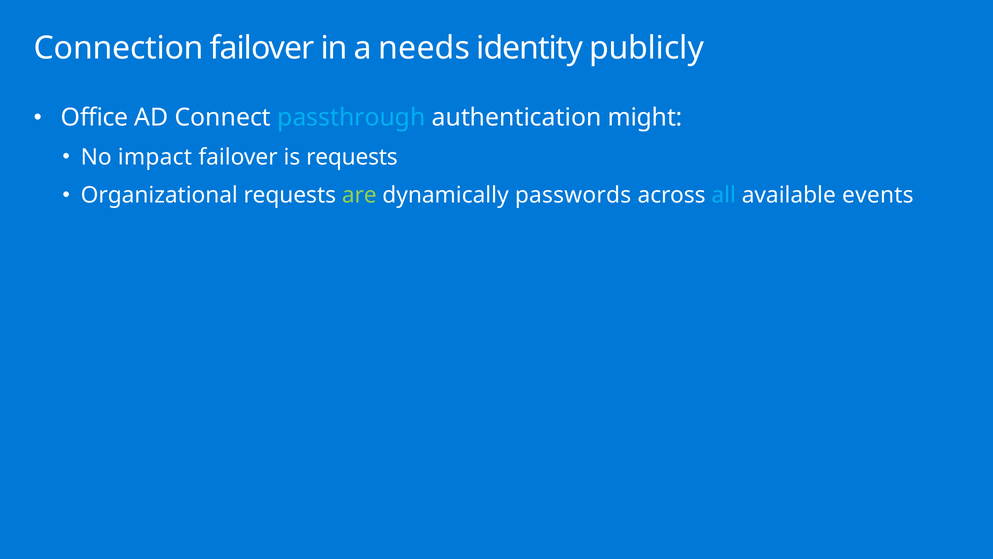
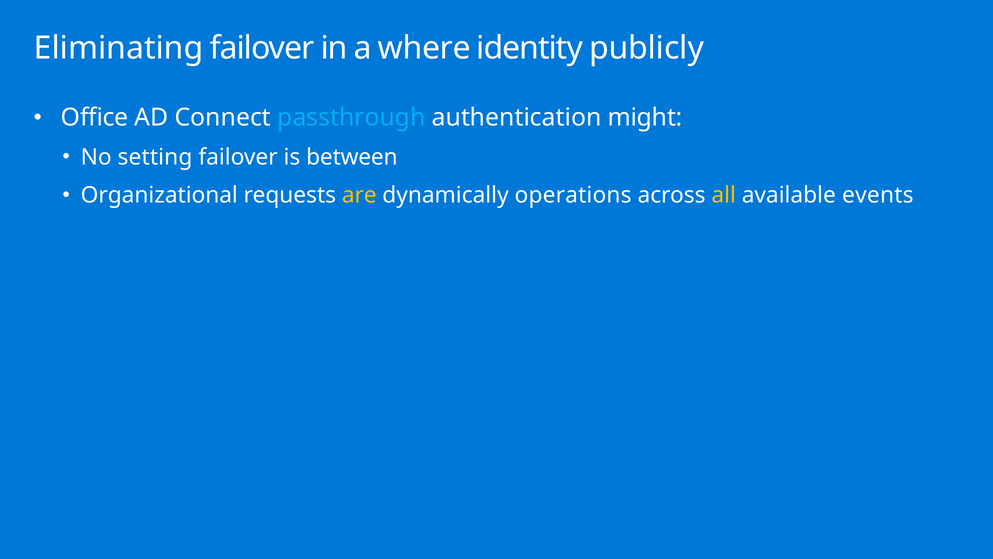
Connection: Connection -> Eliminating (119, 48)
needs: needs -> where (424, 48)
impact: impact -> setting (155, 157)
is requests: requests -> between (352, 157)
are colour: light green -> yellow (359, 195)
passwords: passwords -> operations (573, 195)
all colour: light blue -> yellow (724, 195)
